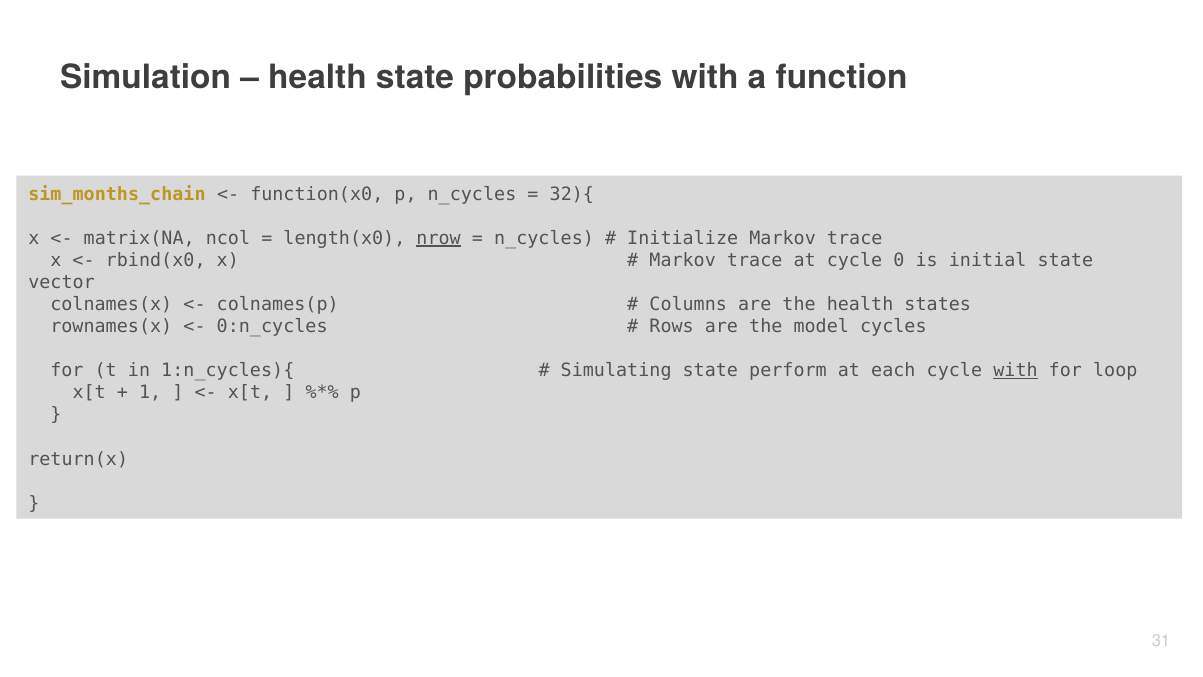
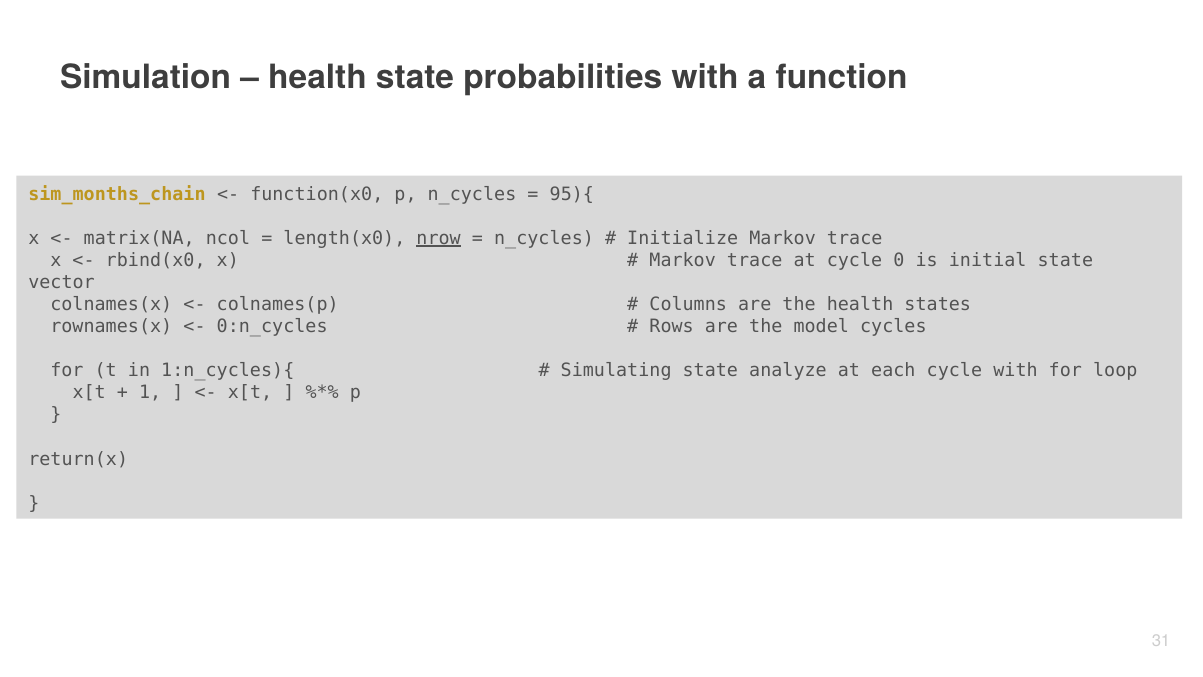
32){: 32){ -> 95){ (572, 194)
perform: perform -> analyze (788, 370)
with underline: present -> none (1016, 370)
